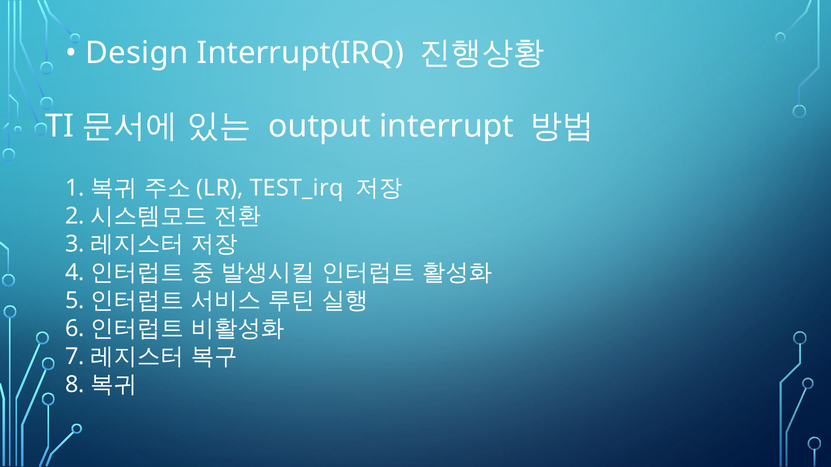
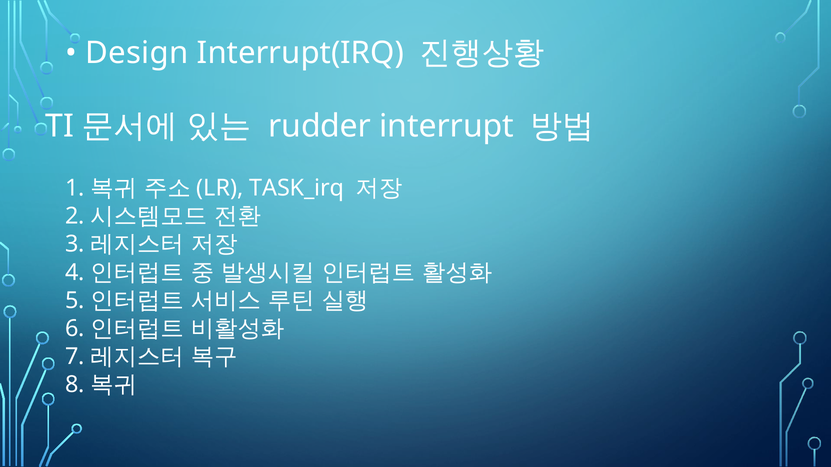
output: output -> rudder (320, 126)
TEST_irq: TEST_irq -> TASK_irq (297, 188)
